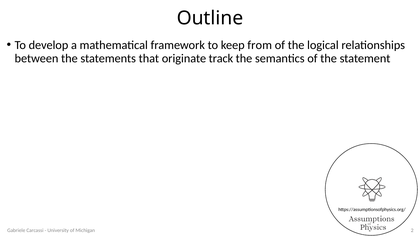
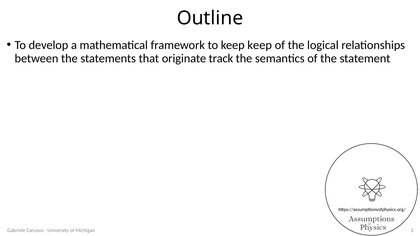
keep from: from -> keep (260, 45)
